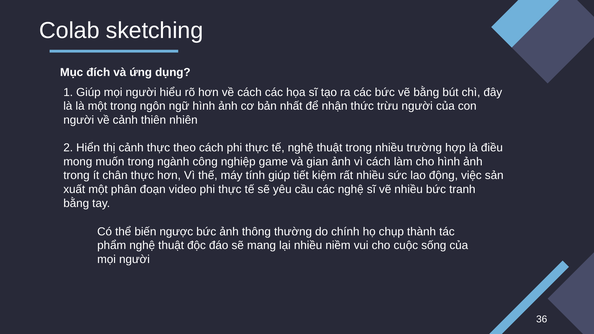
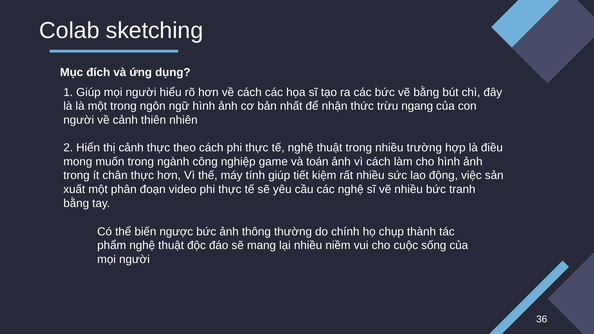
trừu người: người -> ngang (417, 106)
gian: gian -> toán (317, 162)
